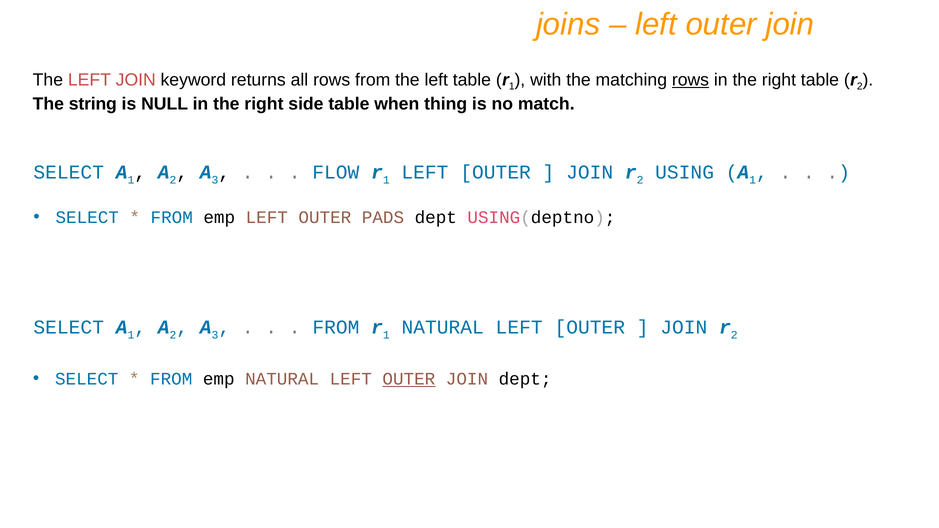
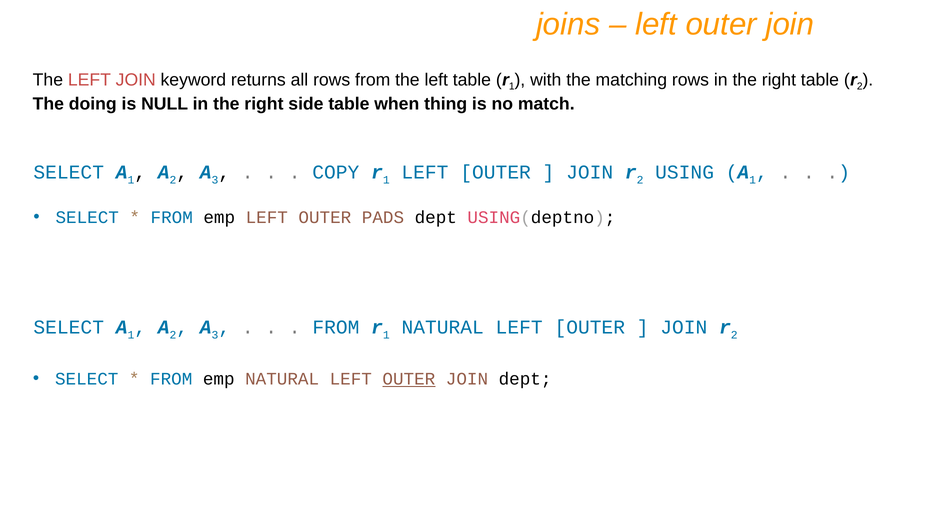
rows underline: present -> none (690, 80)
string: string -> doing (93, 104)
FLOW: FLOW -> COPY (336, 172)
